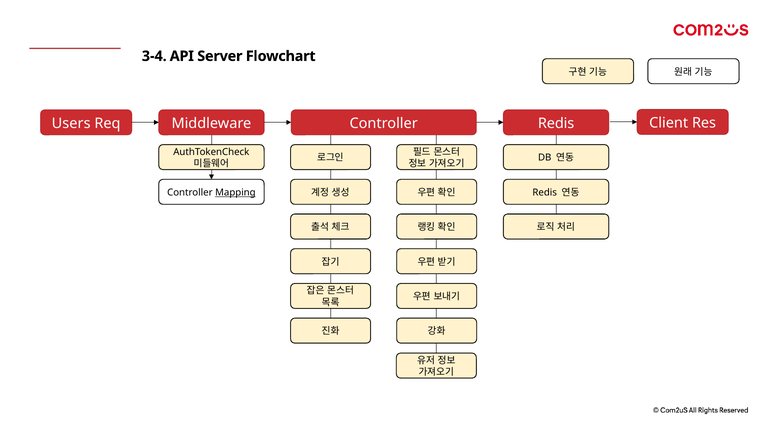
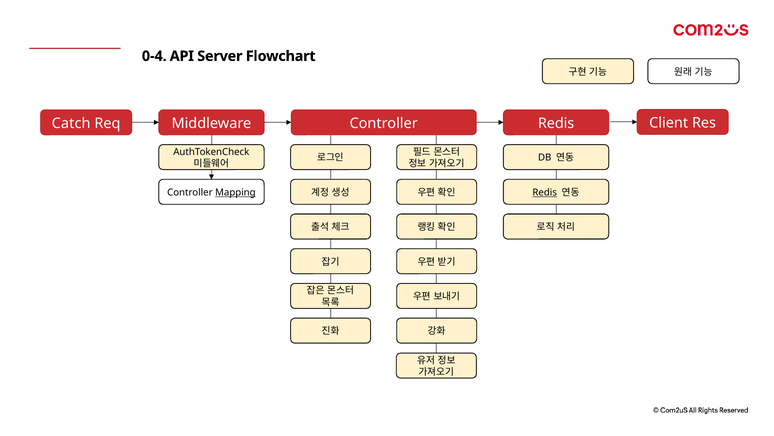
3-4: 3-4 -> 0-4 (154, 56)
Users: Users -> Catch (71, 123)
Redis underline: none -> present (545, 192)
